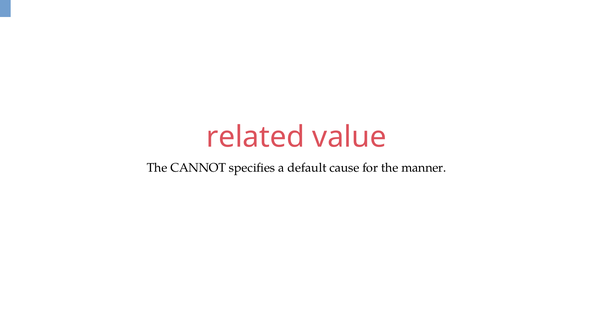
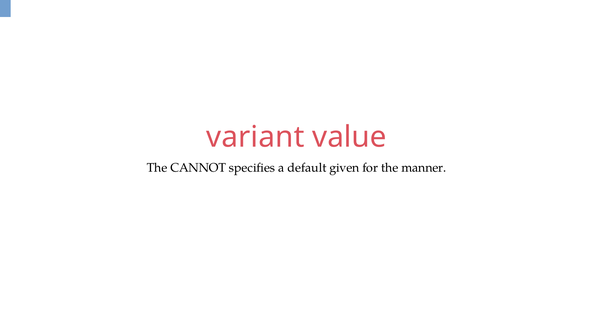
related: related -> variant (255, 137)
cause: cause -> given (344, 168)
